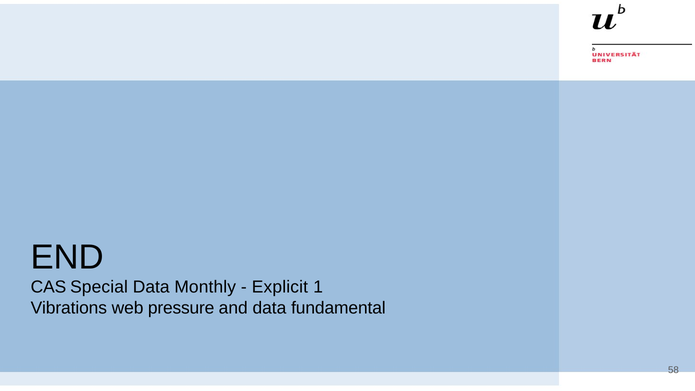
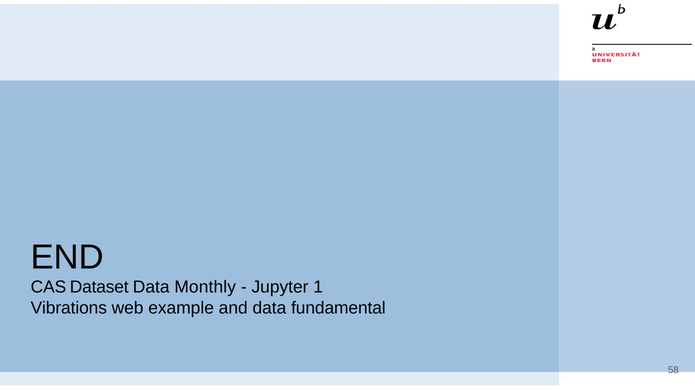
Special: Special -> Dataset (99, 287)
Explicit: Explicit -> Jupyter (280, 287)
pressure: pressure -> example (181, 308)
